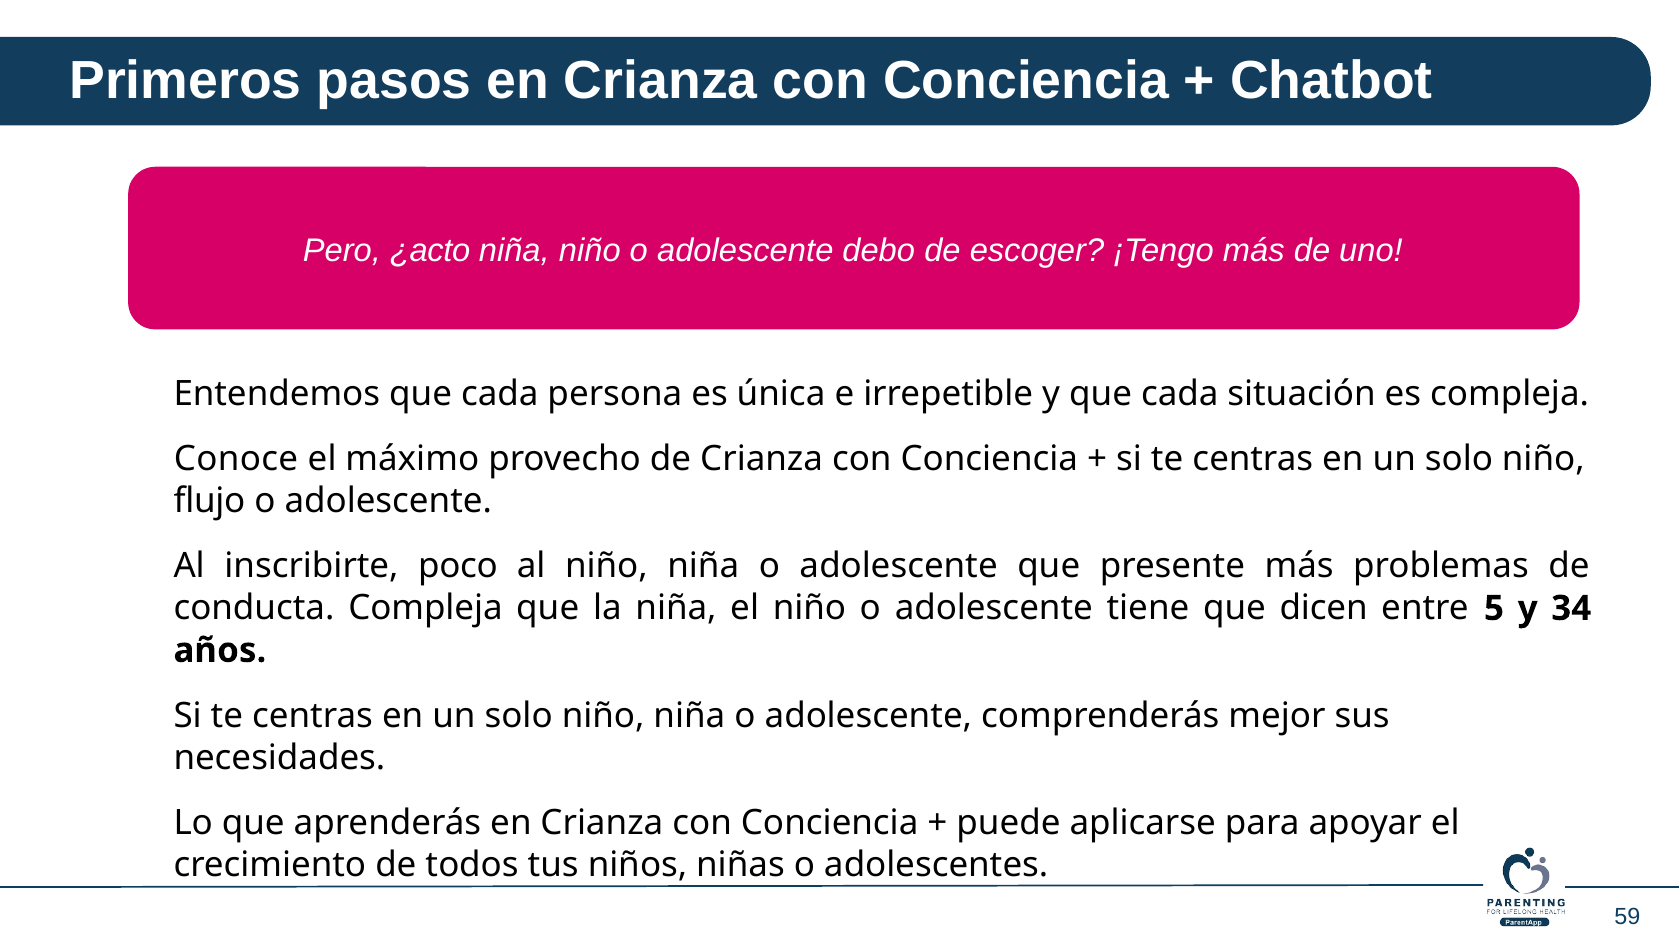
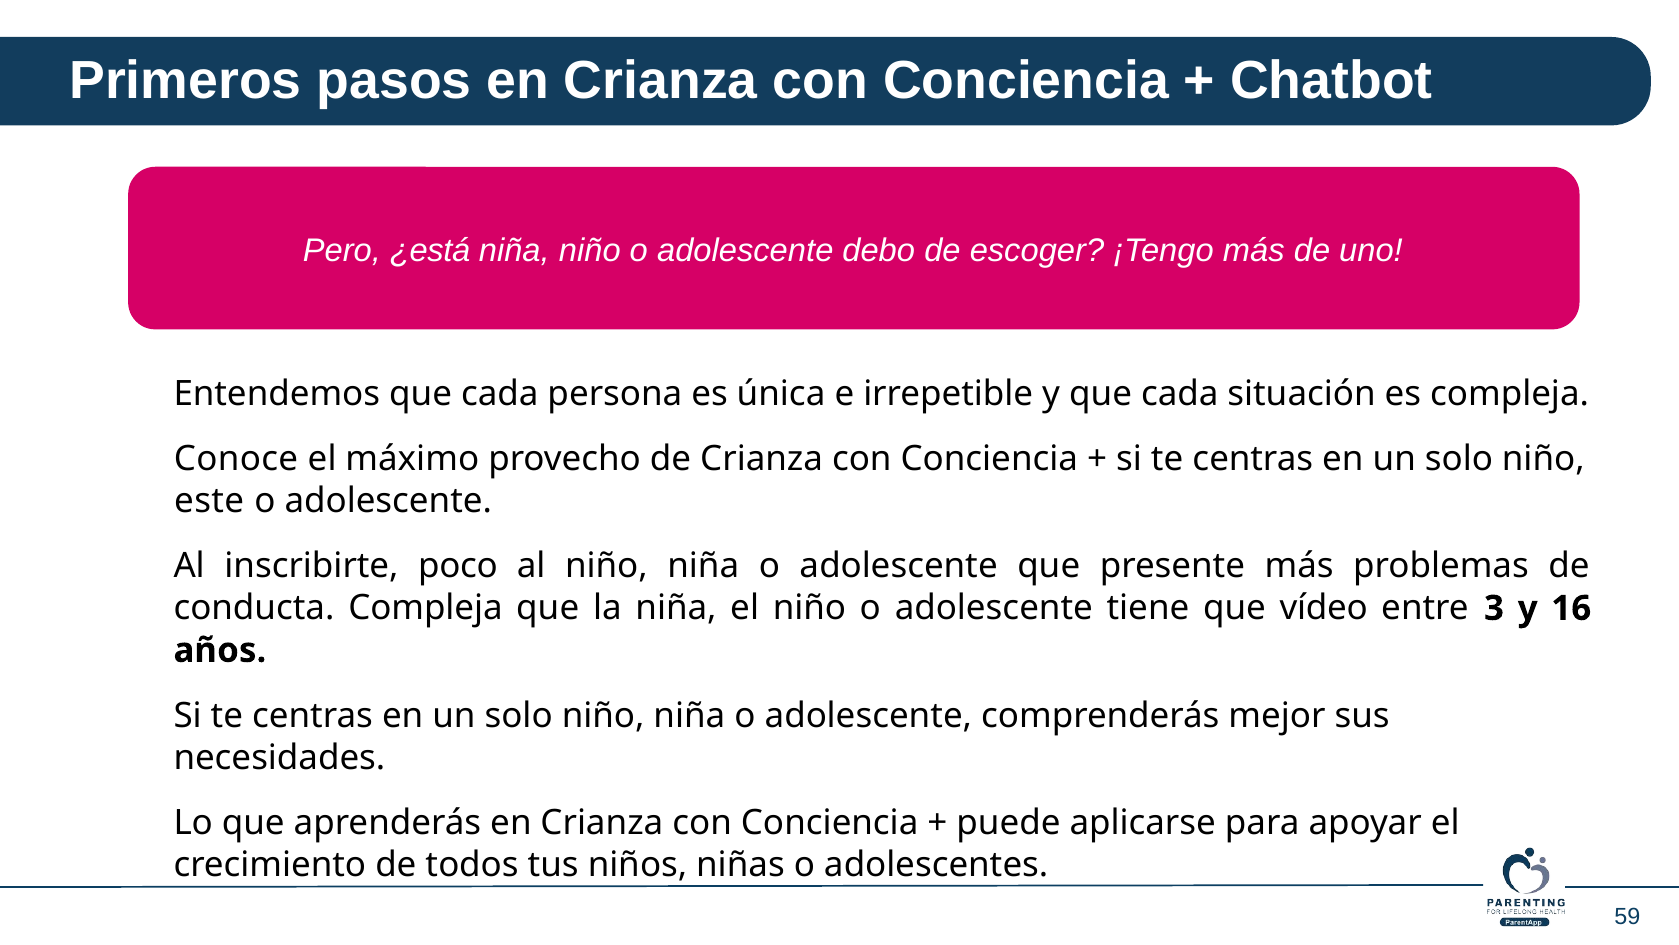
¿acto: ¿acto -> ¿está (430, 250)
flujo: flujo -> este (209, 501)
dicen: dicen -> vídeo (1324, 608)
5: 5 -> 3 (1494, 608)
34: 34 -> 16 (1571, 608)
